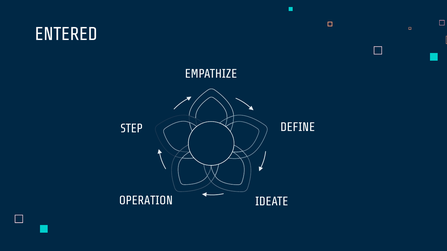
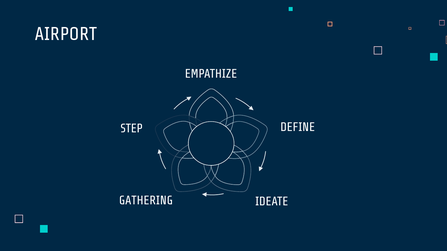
ENTERED: ENTERED -> AIRPORT (66, 34)
OPERATION: OPERATION -> GATHERING (146, 201)
